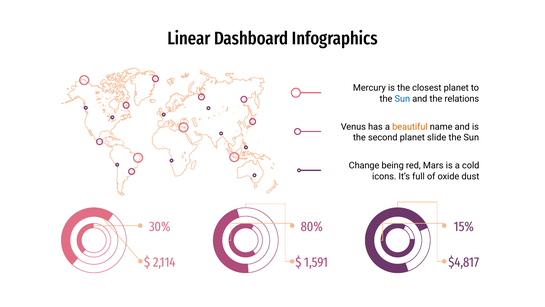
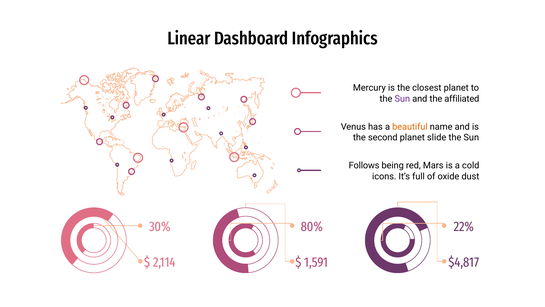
Sun colour: blue -> purple (402, 99)
relations: relations -> affiliated (462, 99)
Change: Change -> Follows (364, 165)
15%: 15% -> 22% (464, 226)
